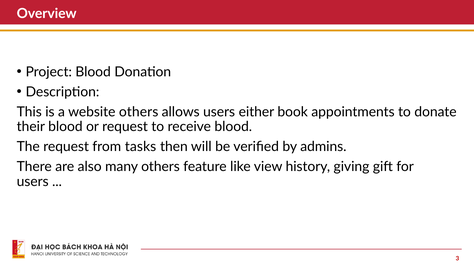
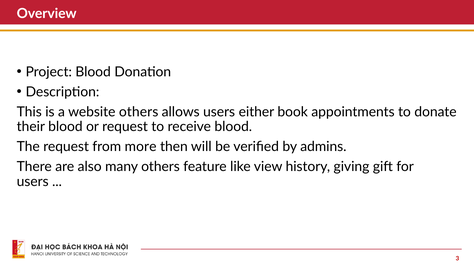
tasks: tasks -> more (141, 146)
